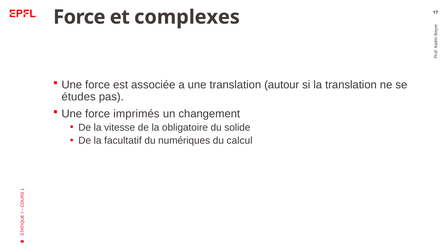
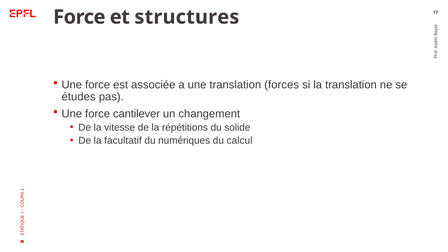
complexes: complexes -> structures (187, 17)
autour: autour -> forces (282, 85)
imprimés: imprimés -> cantilever (137, 114)
obligatoire: obligatoire -> répétitions (185, 127)
